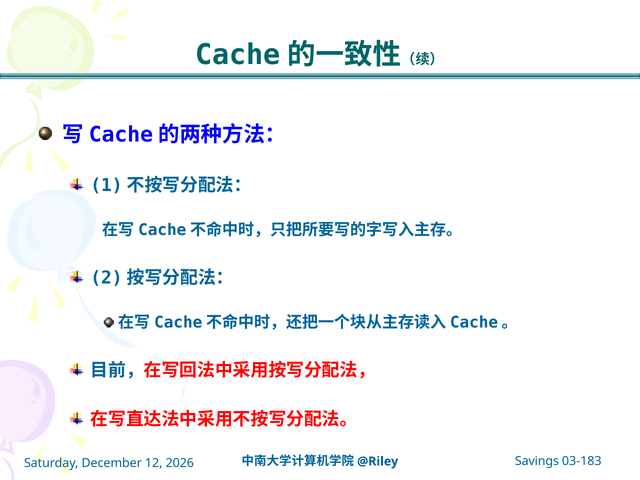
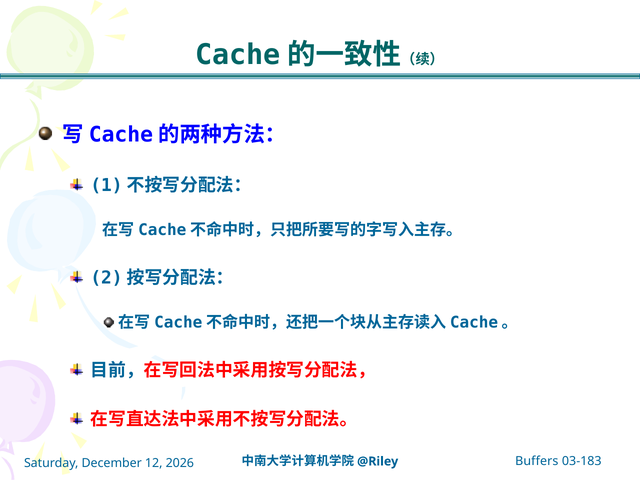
Savings: Savings -> Buffers (537, 461)
